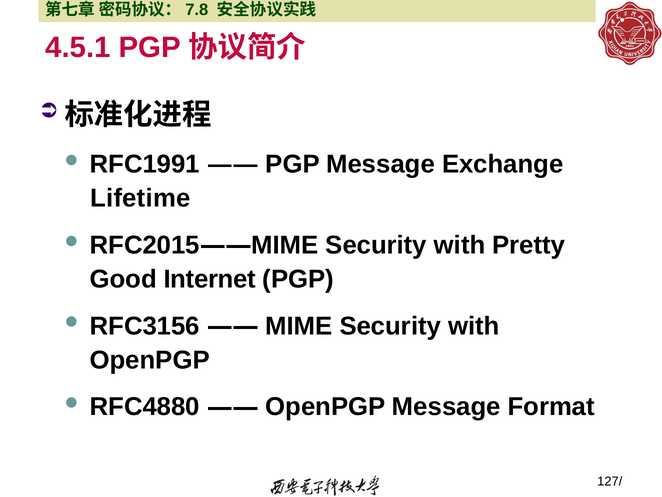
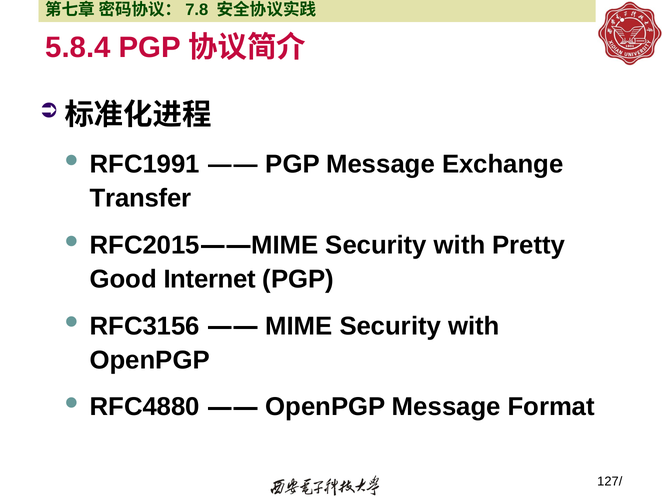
4.5.1: 4.5.1 -> 5.8.4 (78, 47)
Lifetime: Lifetime -> Transfer (141, 198)
